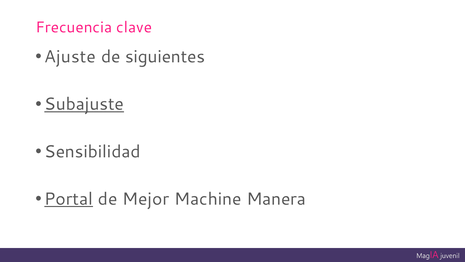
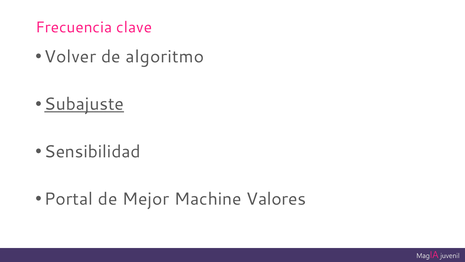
Ajuste: Ajuste -> Volver (70, 57)
siguientes: siguientes -> algoritmo (165, 57)
Portal underline: present -> none (69, 199)
Manera: Manera -> Valores (276, 199)
